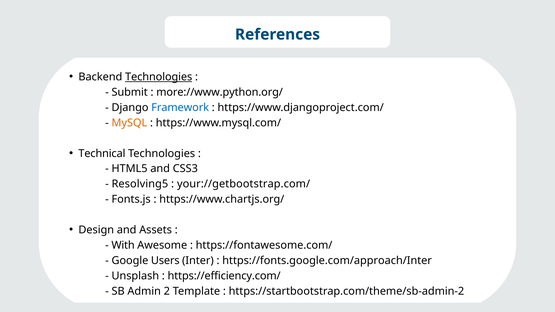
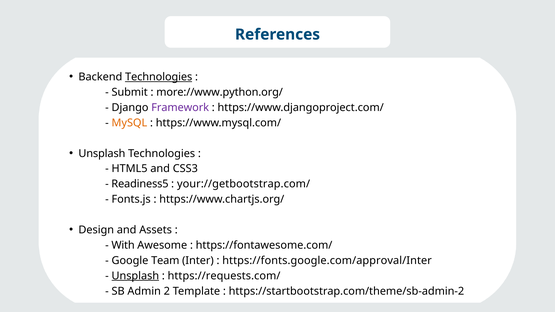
Framework colour: blue -> purple (180, 108)
Technical: Technical -> Unsplash (102, 154)
Resolving5: Resolving5 -> Readiness5 (140, 184)
Users: Users -> Team (165, 261)
https://fonts.google.com/approach/Inter: https://fonts.google.com/approach/Inter -> https://fonts.google.com/approval/Inter (327, 261)
Unsplash underline: none -> present (135, 276)
https://efficiency.com/: https://efficiency.com/ -> https://requests.com/ (224, 276)
